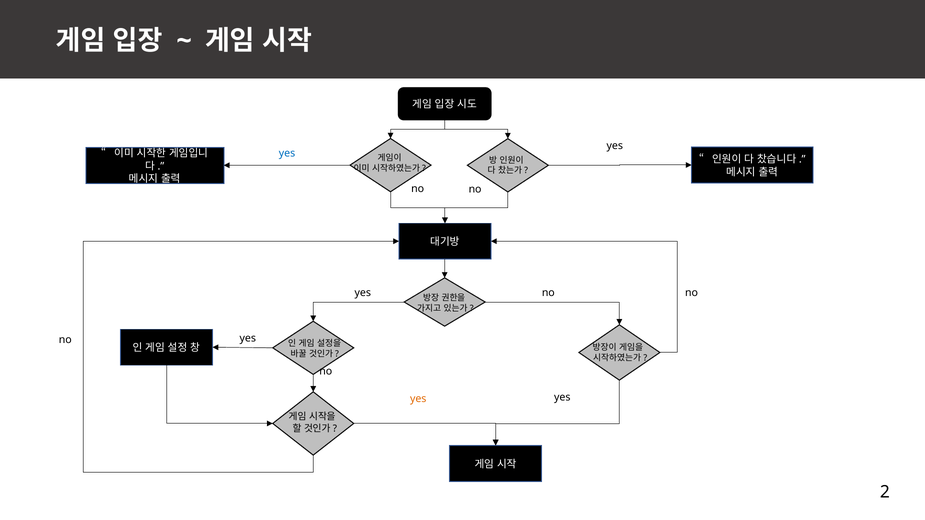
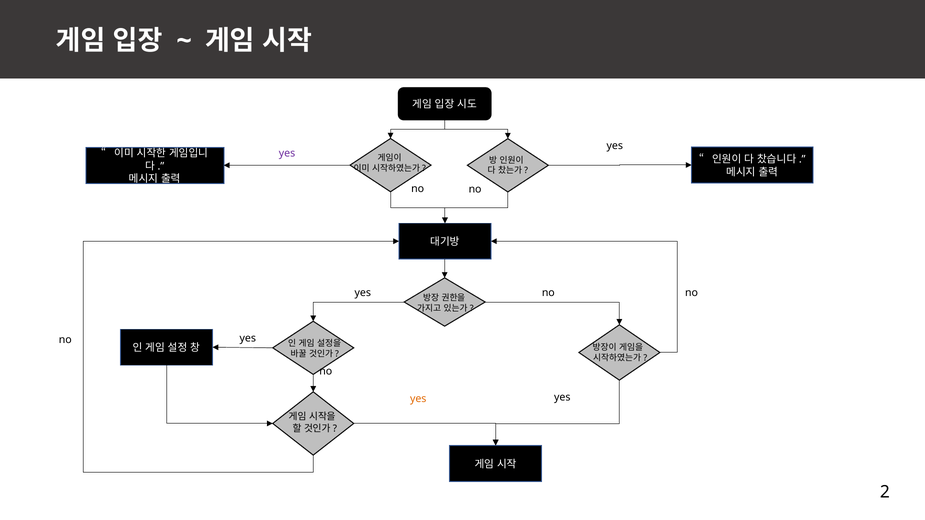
yes colour: blue -> purple (287, 153)
